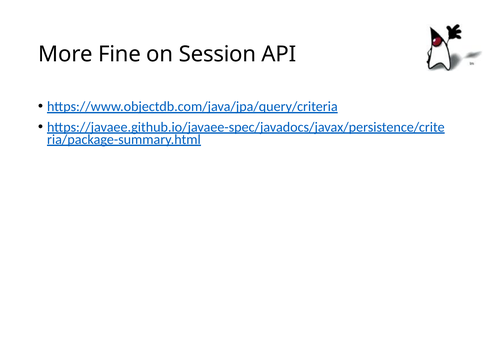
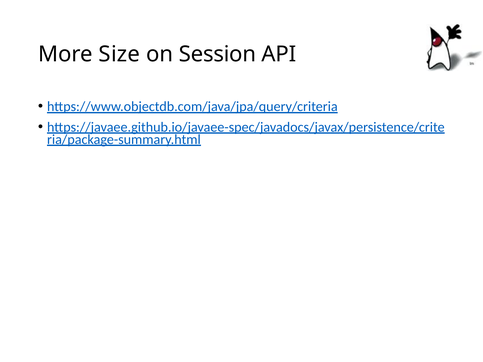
Fine: Fine -> Size (119, 54)
